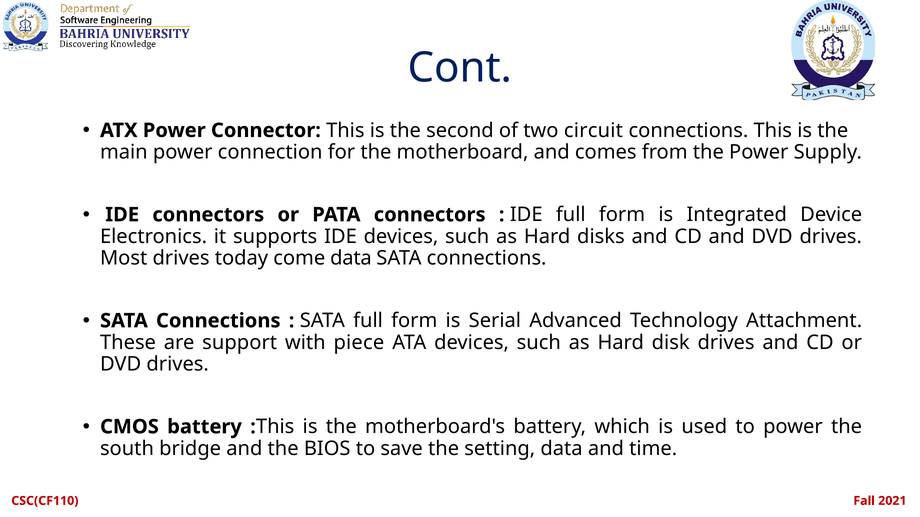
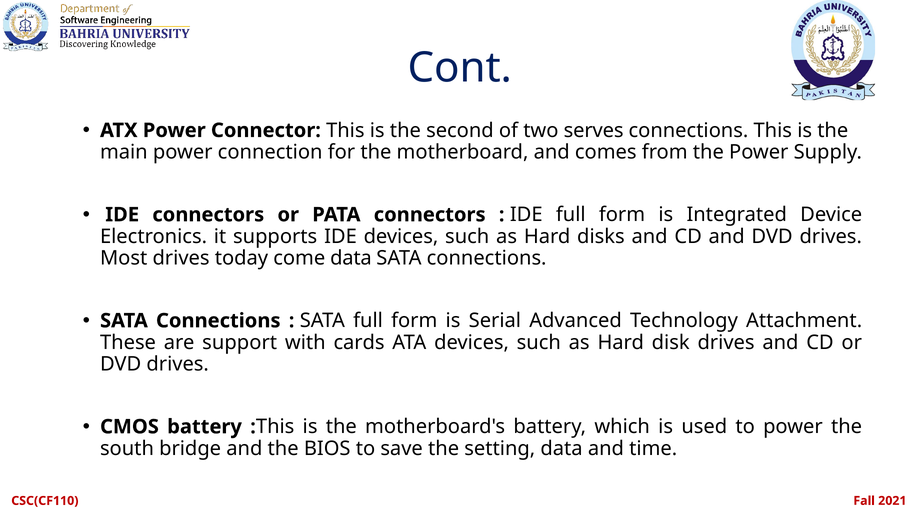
circuit: circuit -> serves (594, 131)
piece: piece -> cards (359, 343)
